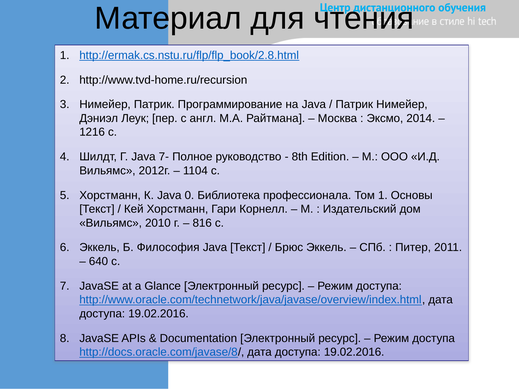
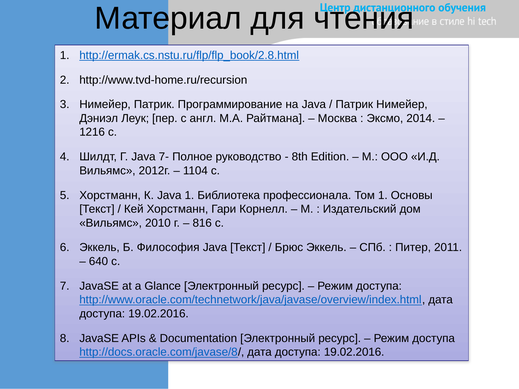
Java 0: 0 -> 1 (189, 195)
